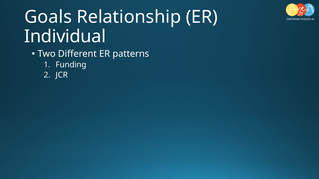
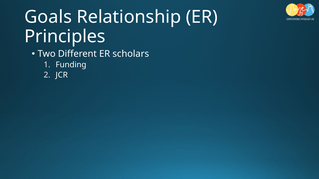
Individual: Individual -> Principles (65, 36)
patterns: patterns -> scholars (131, 54)
